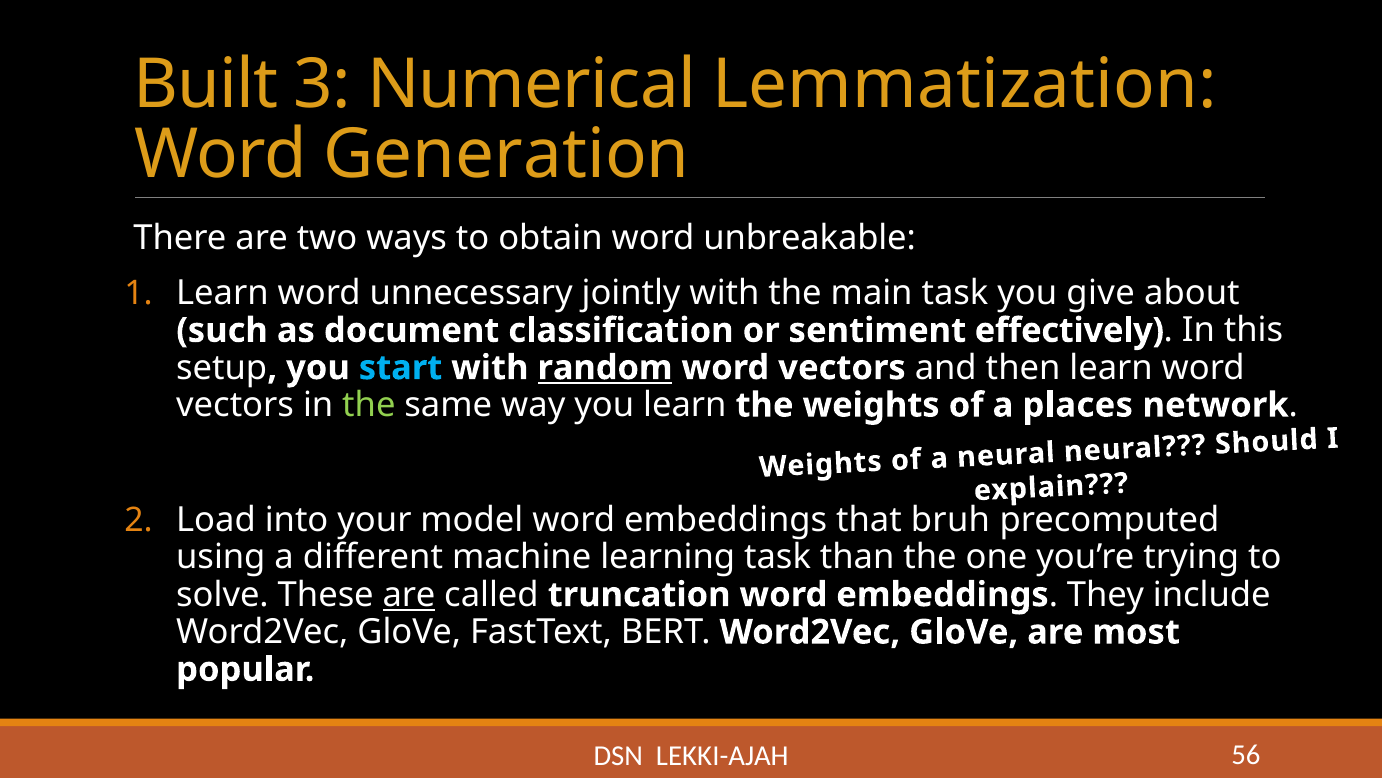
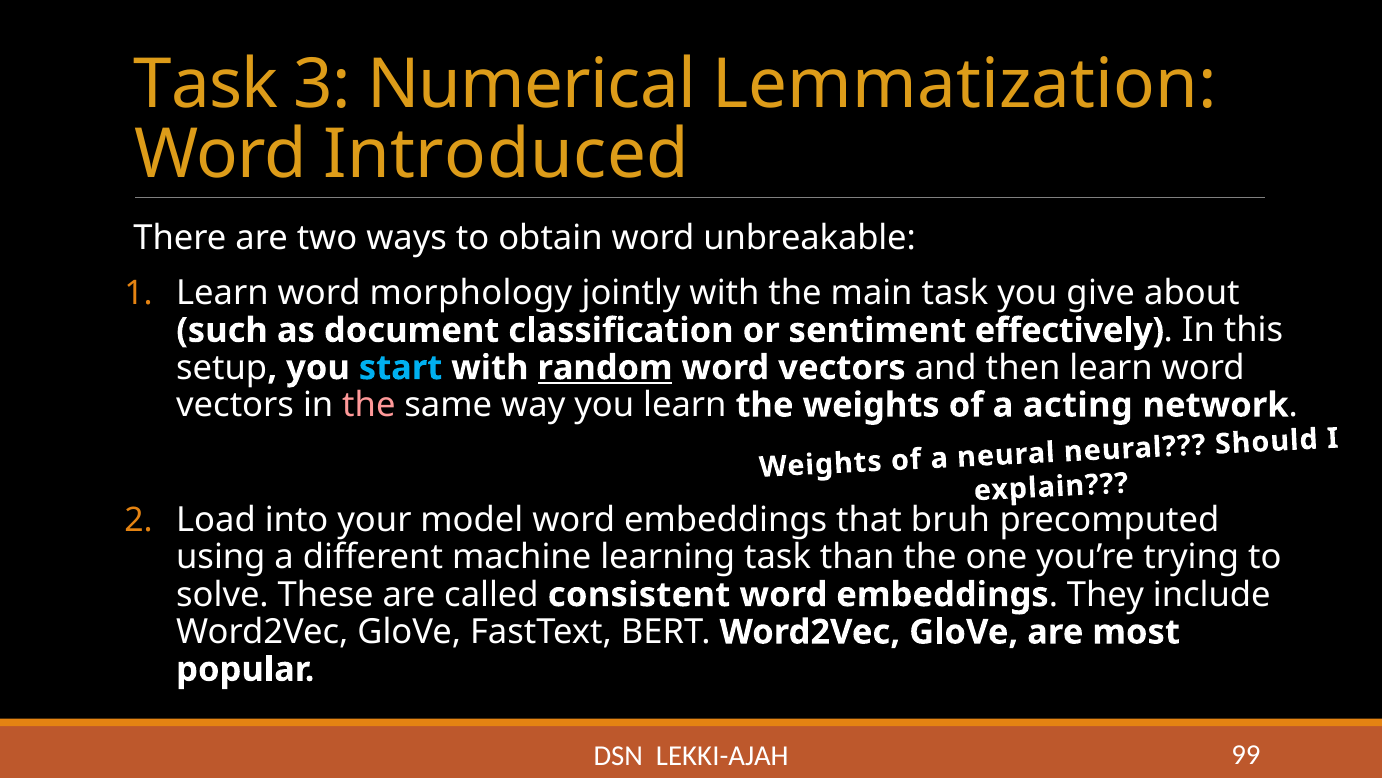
Built: Built -> Task (206, 84)
Generation: Generation -> Introduced (506, 155)
unnecessary: unnecessary -> morphology (471, 293)
the colour: light green -> pink (369, 405)
places: places -> acting (1078, 405)
are underline: present -> none (409, 594)
truncation: truncation -> consistent (639, 594)
56: 56 -> 99 (1246, 755)
